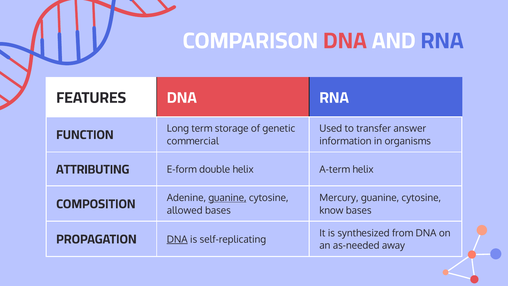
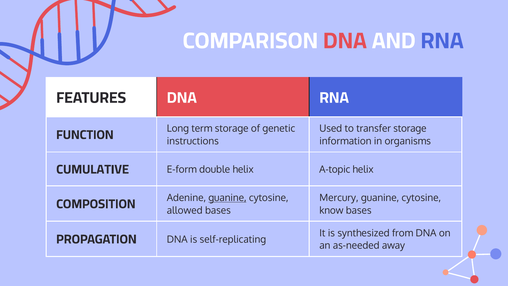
transfer answer: answer -> storage (410, 129)
commercial: commercial -> instructions (193, 141)
ATTRIBUTING: ATTRIBUTING -> CUMULATIVE (93, 169)
A-term: A-term -> A-topic (335, 169)
DNA underline: present -> none (177, 239)
